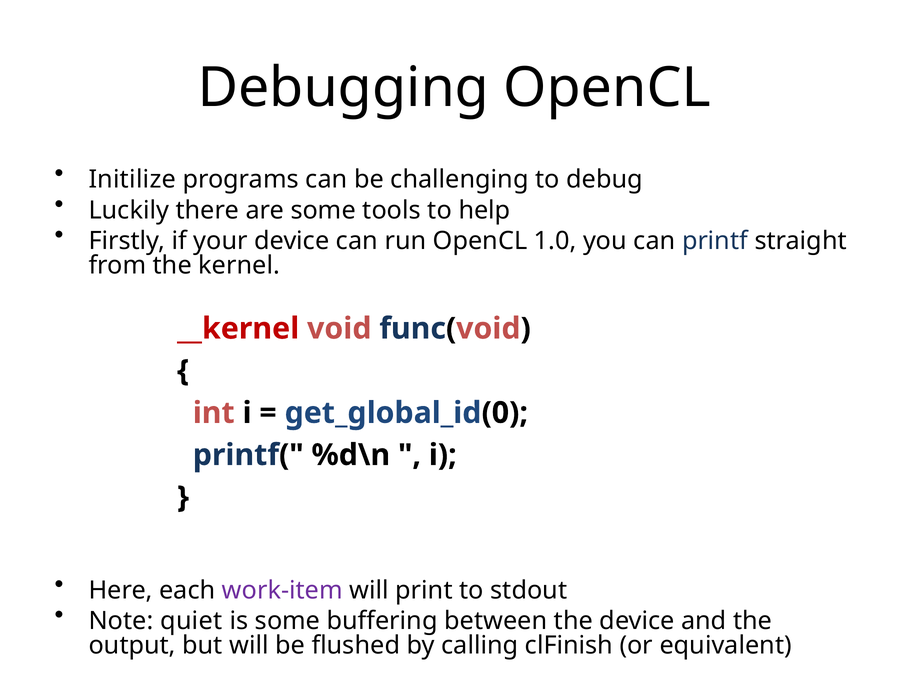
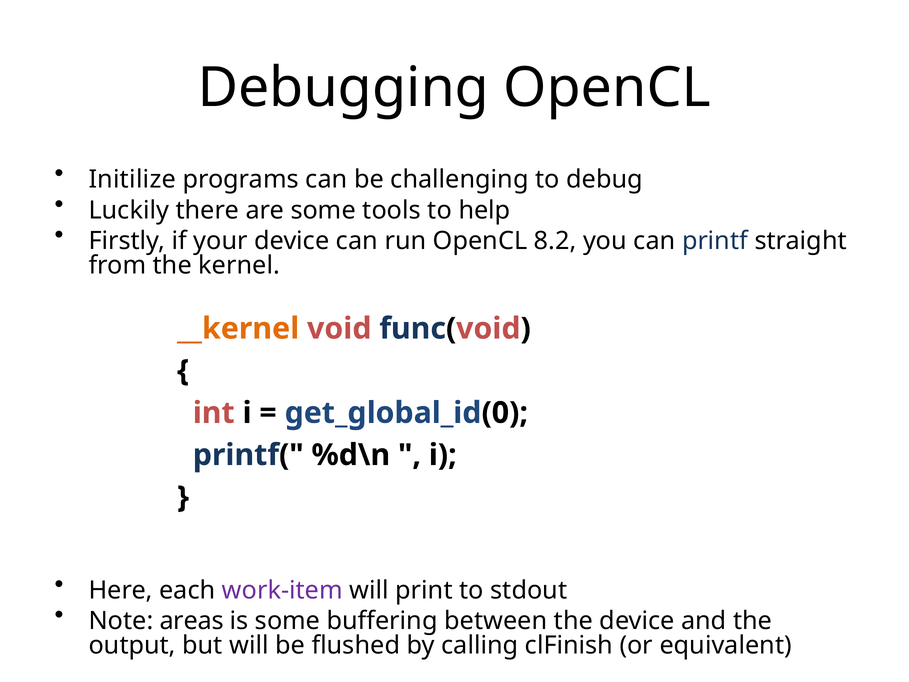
1.0: 1.0 -> 8.2 (555, 241)
__kernel colour: red -> orange (238, 328)
quiet: quiet -> areas (192, 621)
